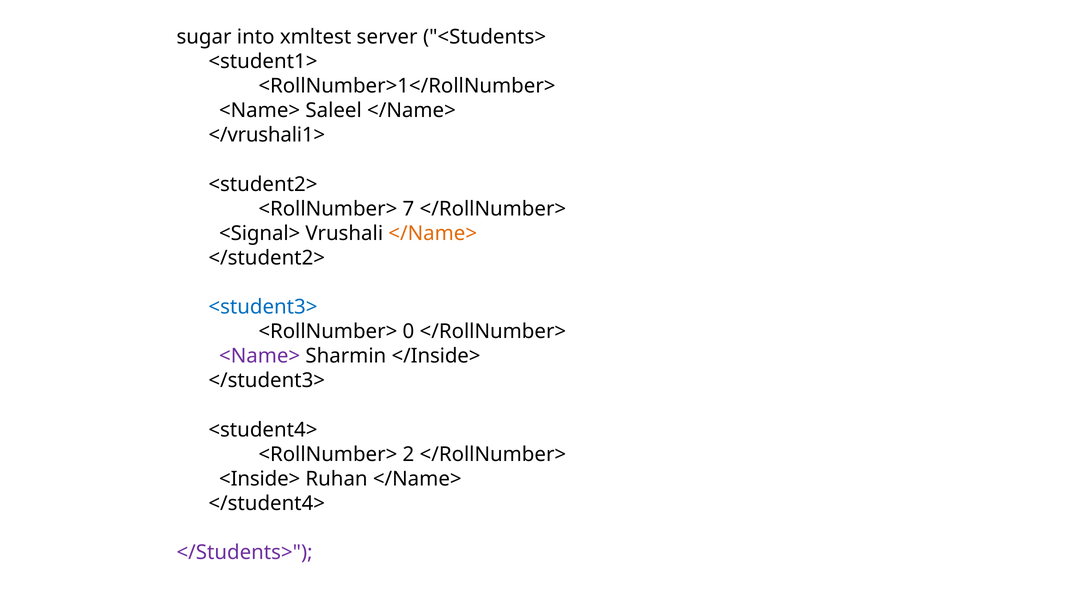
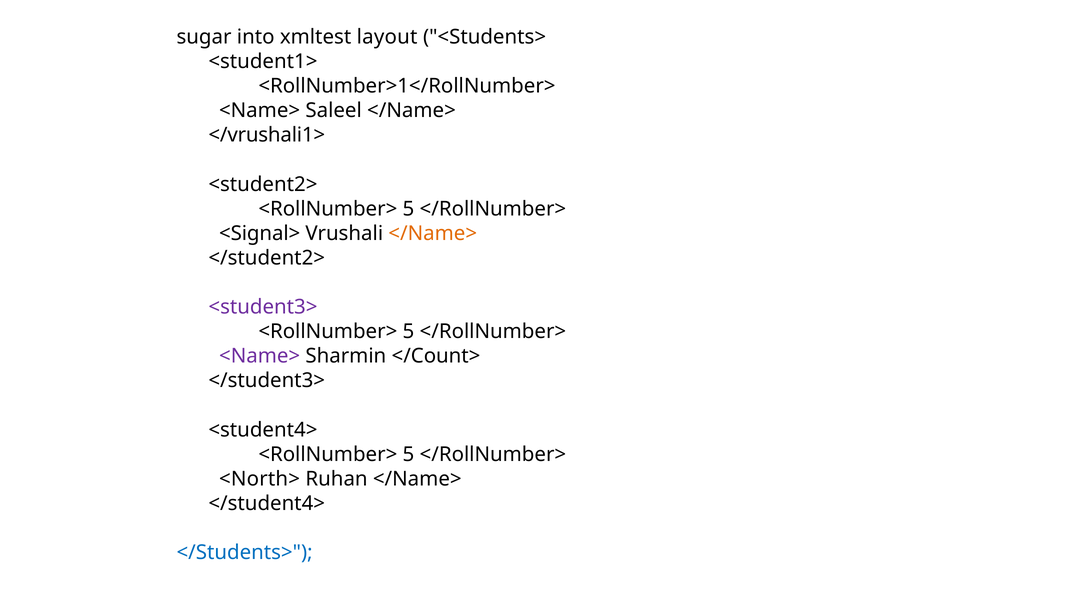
server: server -> layout (387, 37)
7: 7 -> 5 (408, 209)
<student3> colour: blue -> purple (263, 307)
0: 0 -> 5 (408, 332)
</Inside>: </Inside> -> </Count> (436, 356)
2: 2 -> 5 (408, 455)
<Inside>: <Inside> -> <North> (260, 479)
</Students> colour: purple -> blue (245, 553)
